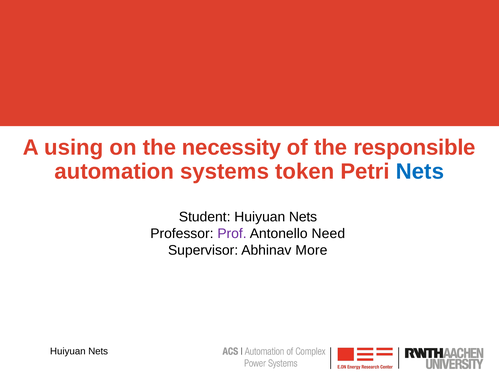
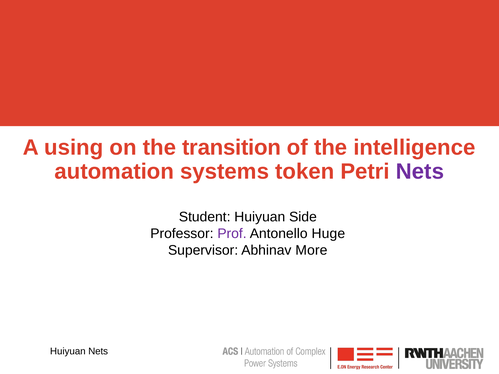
necessity: necessity -> transition (232, 148)
responsible: responsible -> intelligence (414, 148)
Nets colour: blue -> purple (420, 172)
Student Huiyuan Nets: Nets -> Side (303, 217)
Need: Need -> Huge (328, 234)
